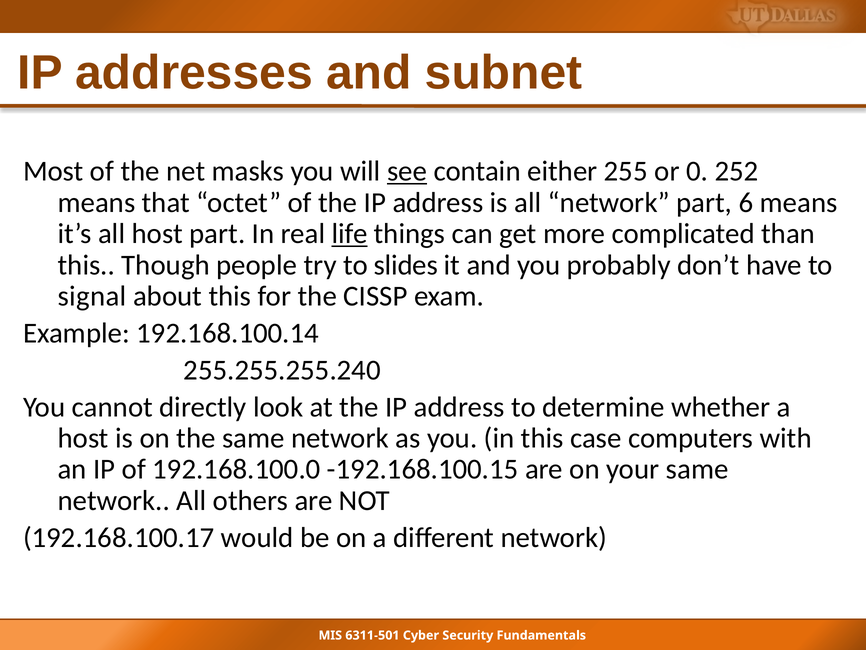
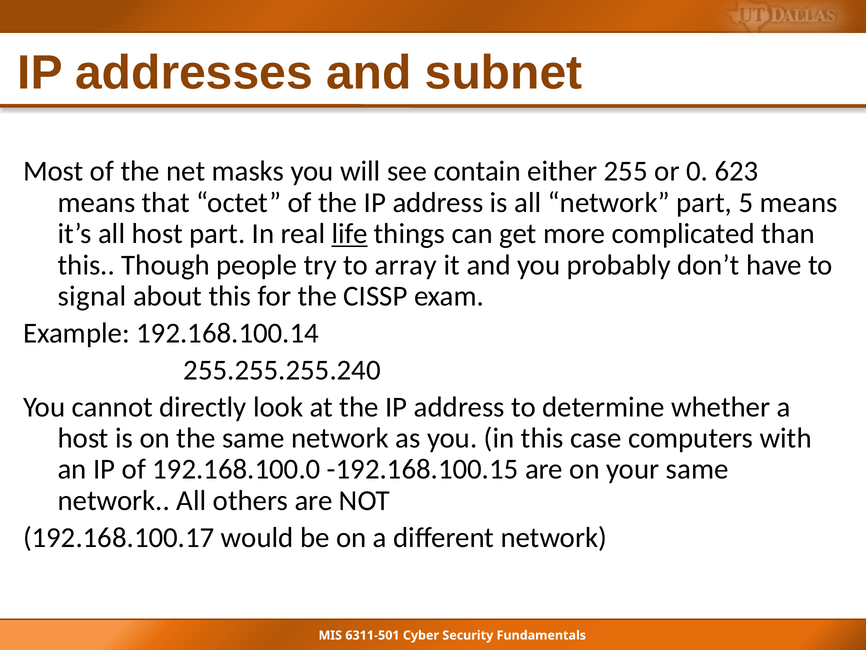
see underline: present -> none (407, 171)
252: 252 -> 623 (736, 171)
6: 6 -> 5 (746, 202)
slides: slides -> array (406, 265)
